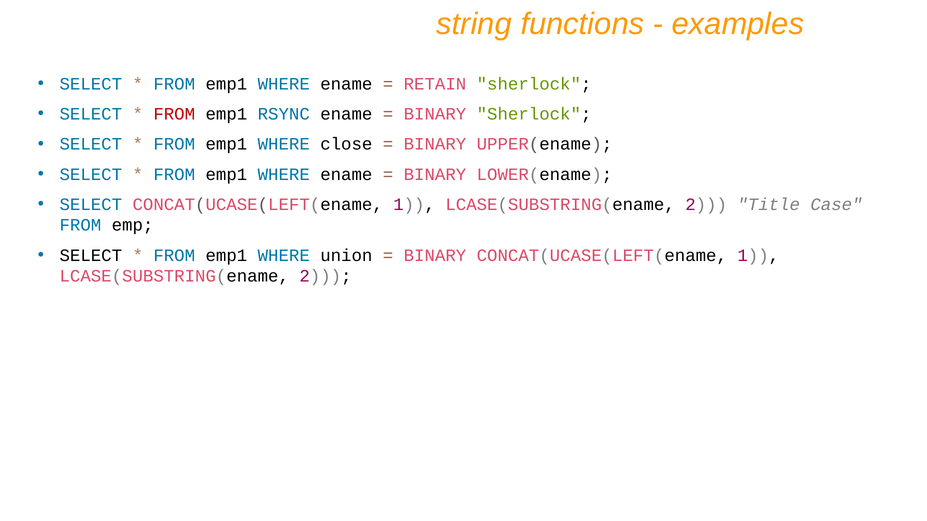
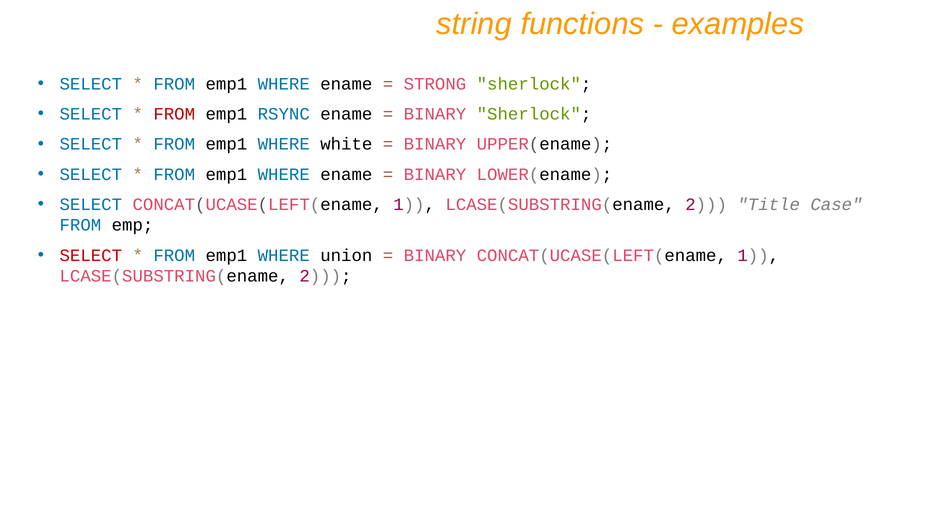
RETAIN: RETAIN -> STRONG (435, 84)
close: close -> white (346, 144)
SELECT colour: black -> red (91, 256)
